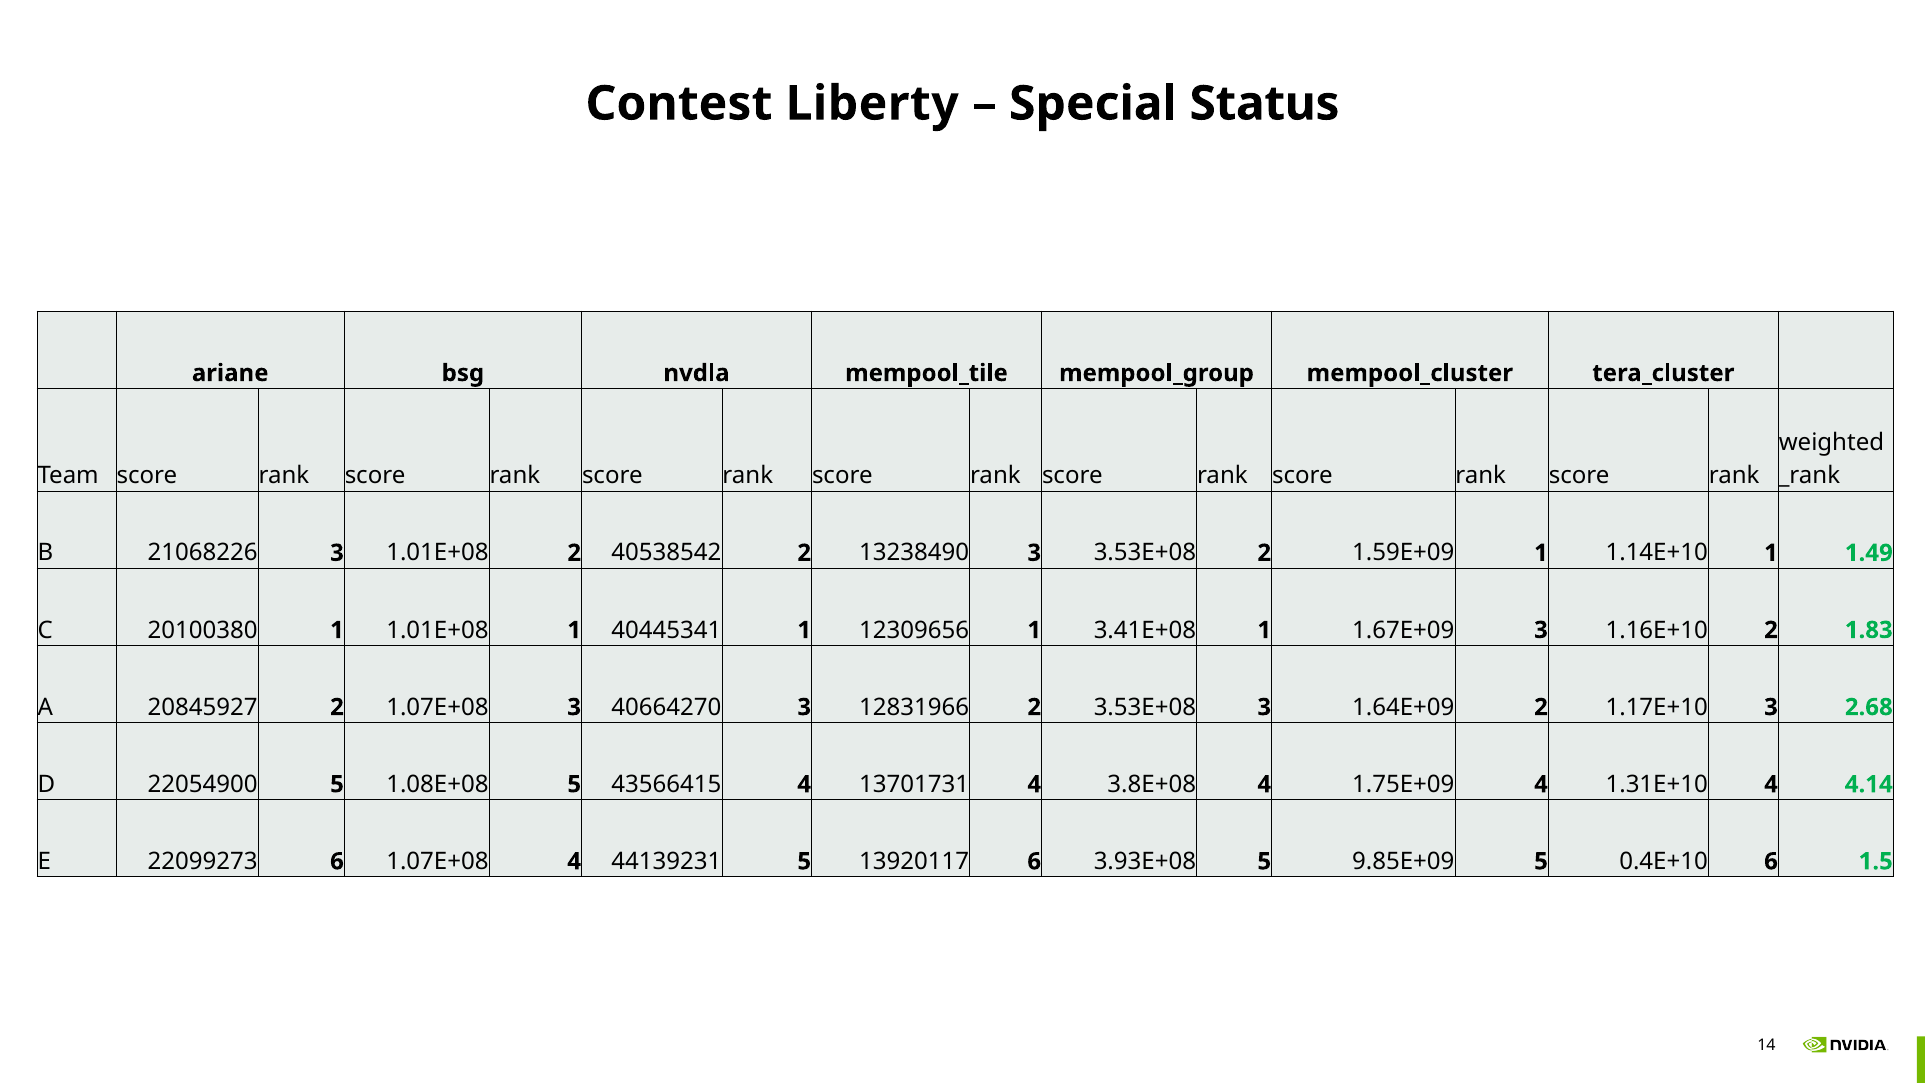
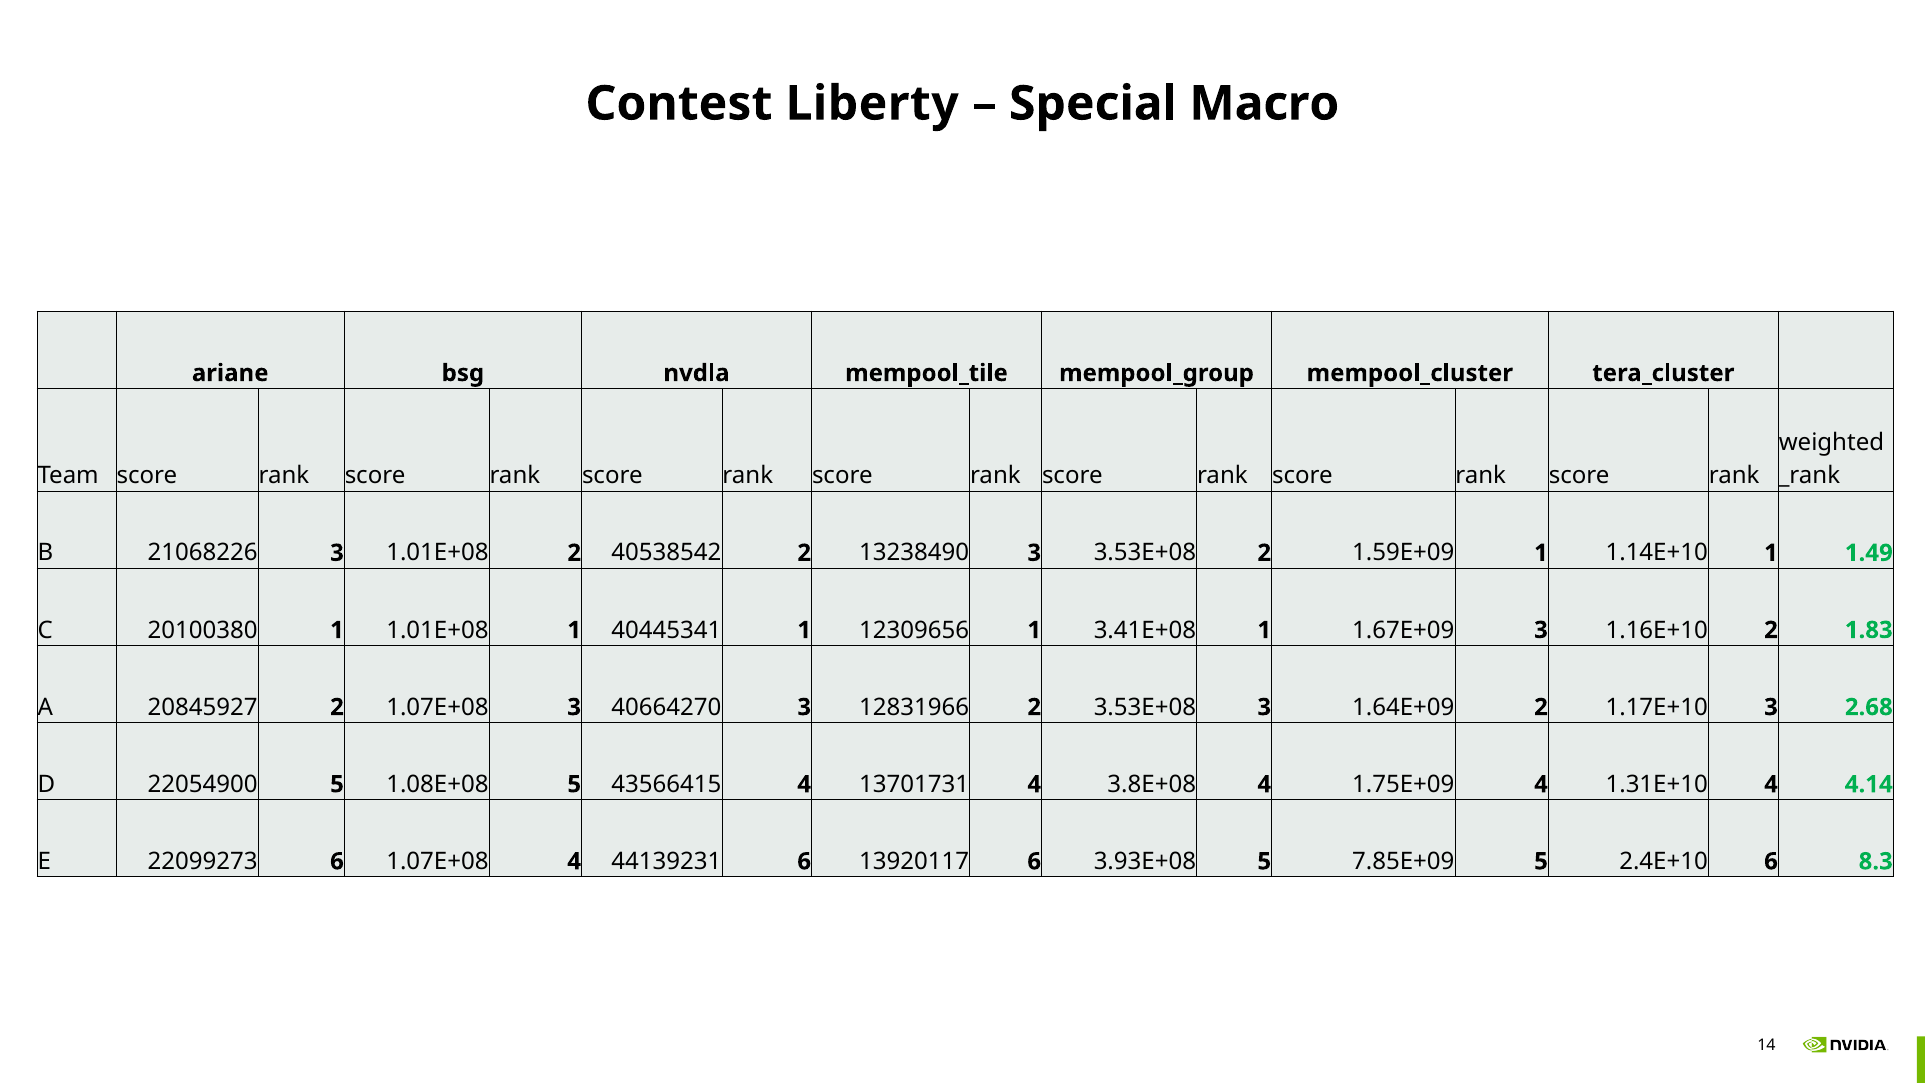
Status: Status -> Macro (1264, 104)
44139231 5: 5 -> 6 (804, 861)
9.85E+09: 9.85E+09 -> 7.85E+09 (1403, 861)
0.4E+10: 0.4E+10 -> 2.4E+10 (1664, 861)
1.5: 1.5 -> 8.3 (1876, 861)
